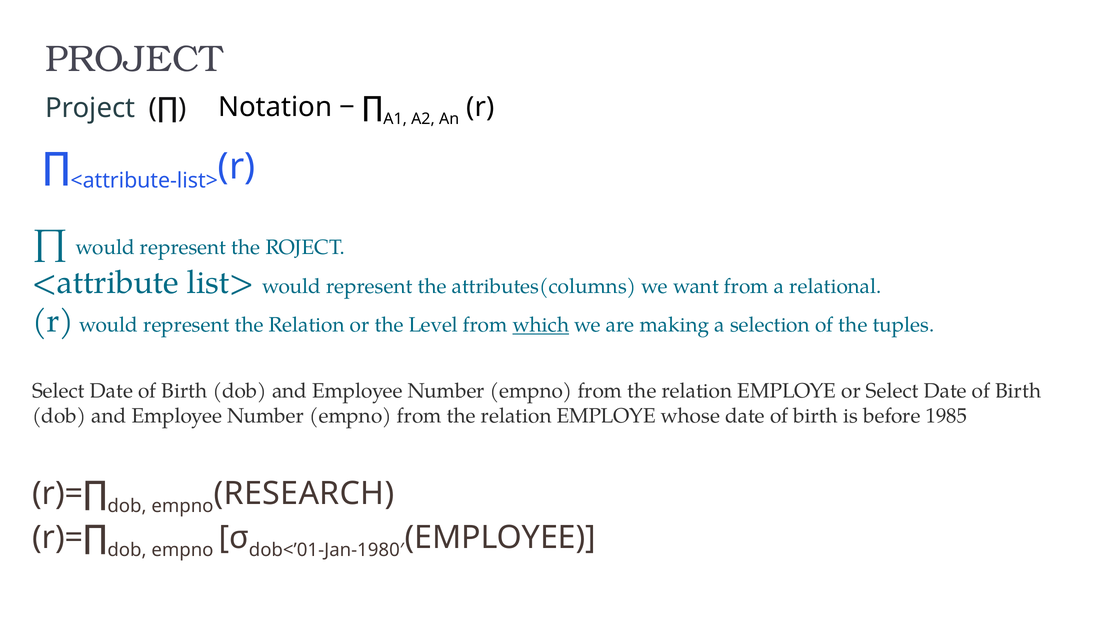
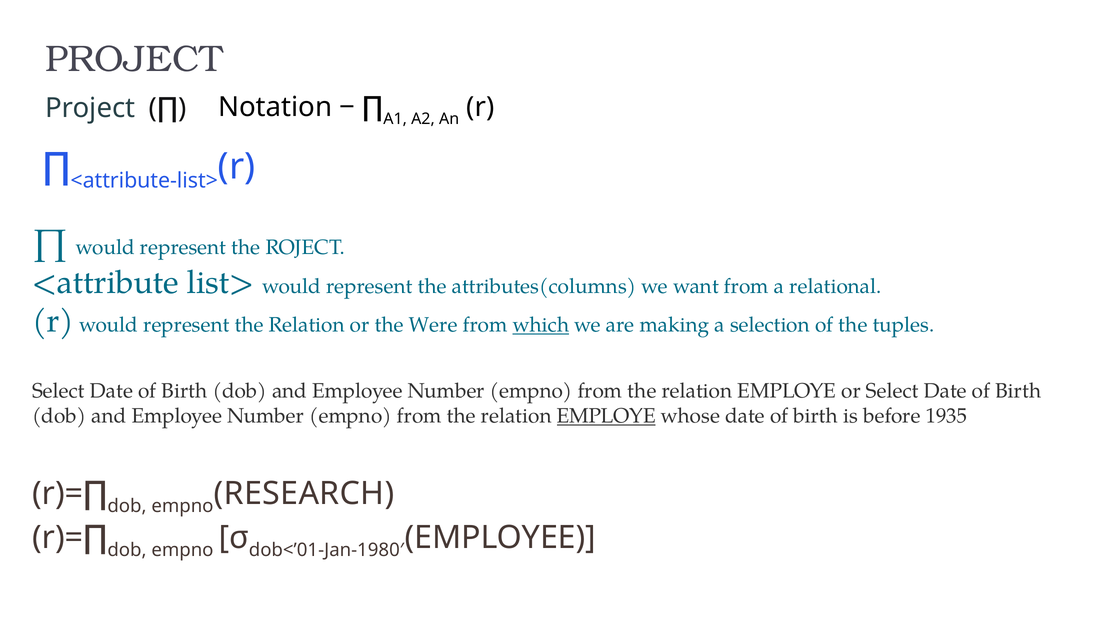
Level: Level -> Were (433, 325)
EMPLOYE underline: none -> present (606, 416)
1985: 1985 -> 1935 (946, 416)
